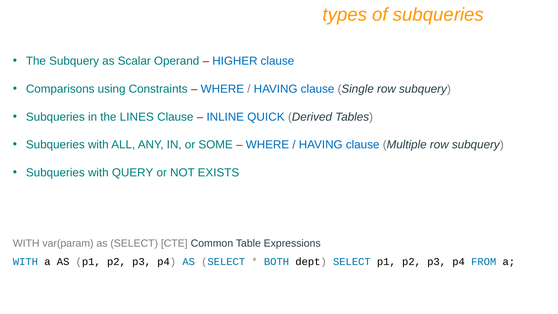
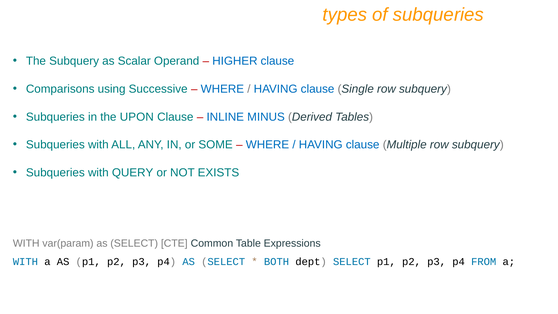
Constraints: Constraints -> Successive (158, 89)
LINES: LINES -> UPON (137, 117)
QUICK: QUICK -> MINUS (266, 117)
